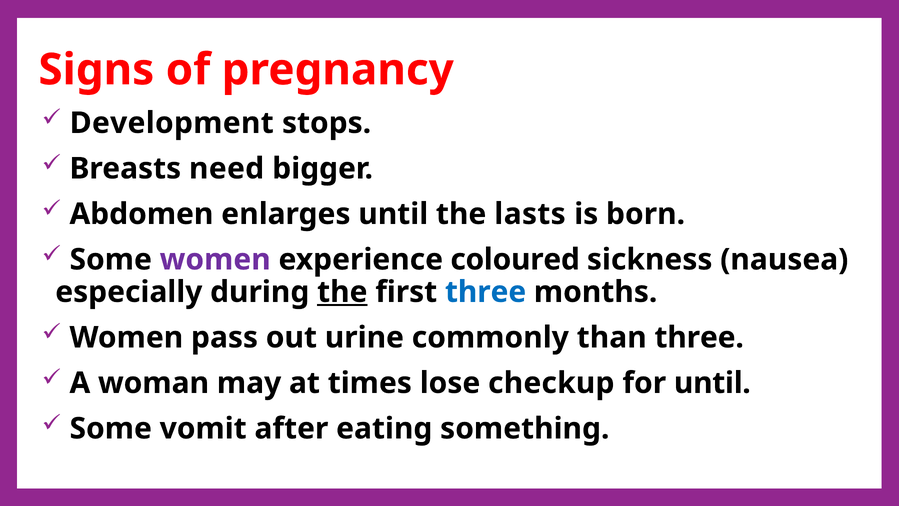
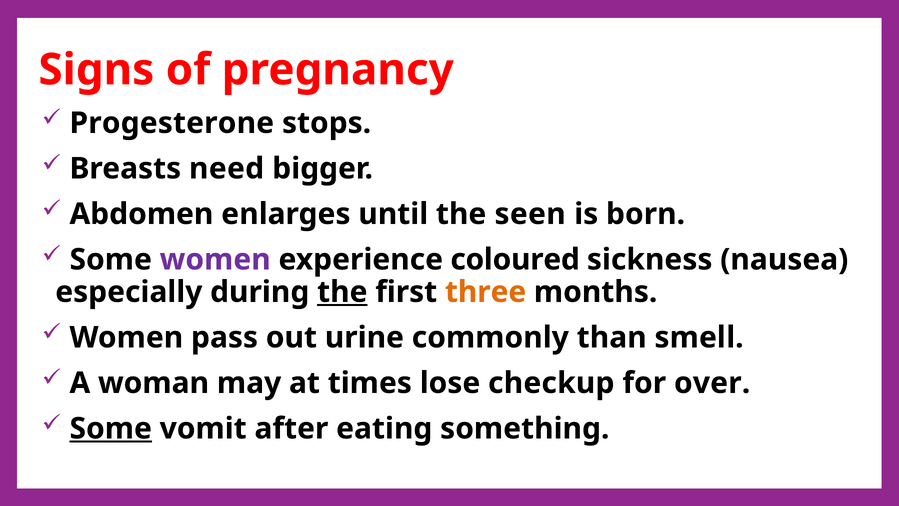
Development: Development -> Progesterone (172, 123)
lasts: lasts -> seen (530, 214)
three colour: blue -> orange (486, 292)
than three: three -> smell (699, 337)
for until: until -> over (712, 383)
Some underline: none -> present (111, 428)
